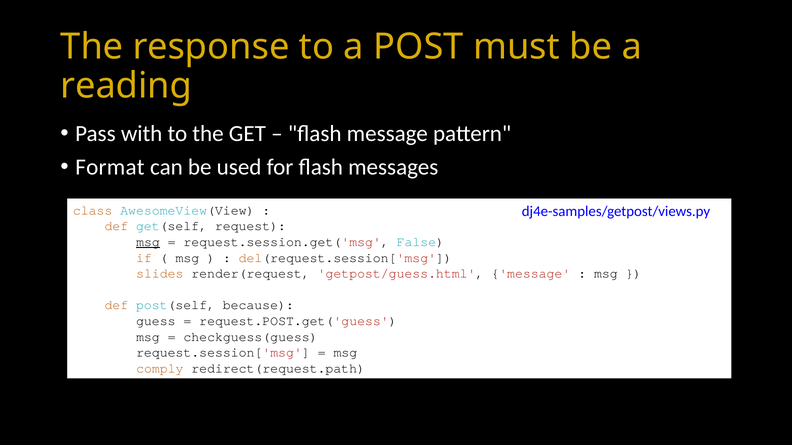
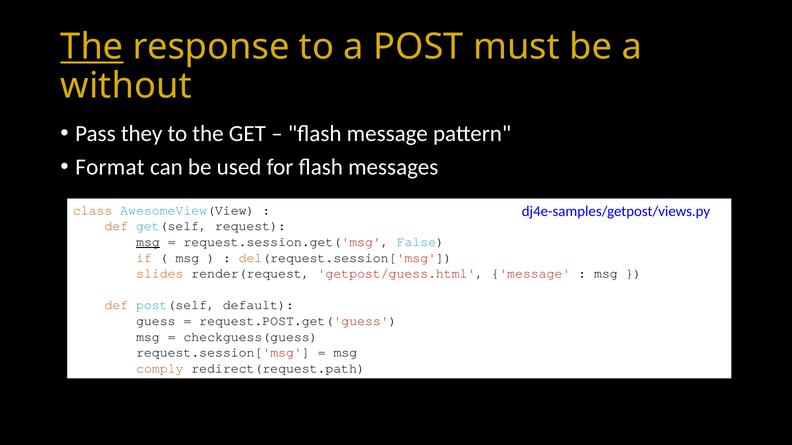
The underline: none -> present (92, 47)
reading: reading -> without (126, 86)
with: with -> they (142, 134)
because: because -> default (258, 305)
